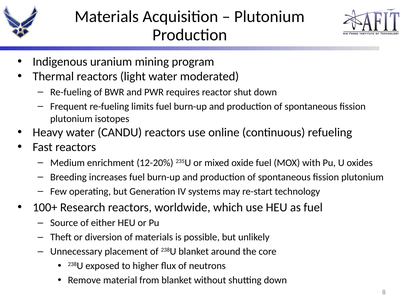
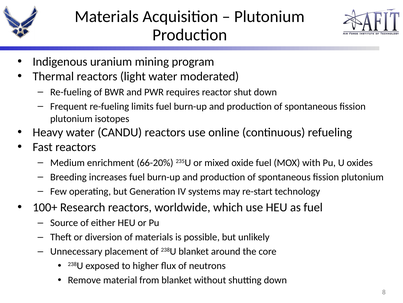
12-20%: 12-20% -> 66-20% (155, 162)
